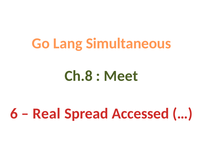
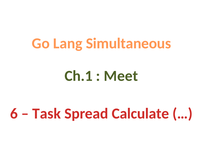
Ch.8: Ch.8 -> Ch.1 (79, 76)
Real: Real -> Task (47, 114)
Accessed: Accessed -> Calculate (140, 114)
